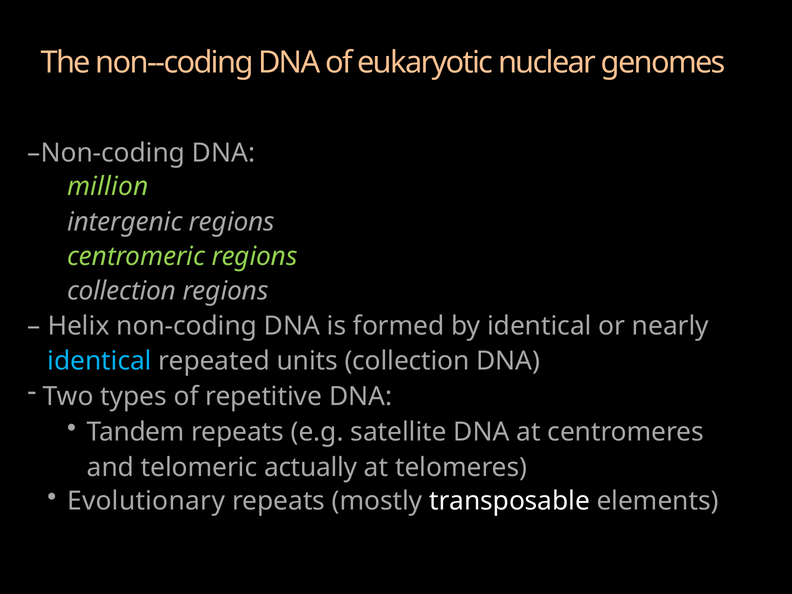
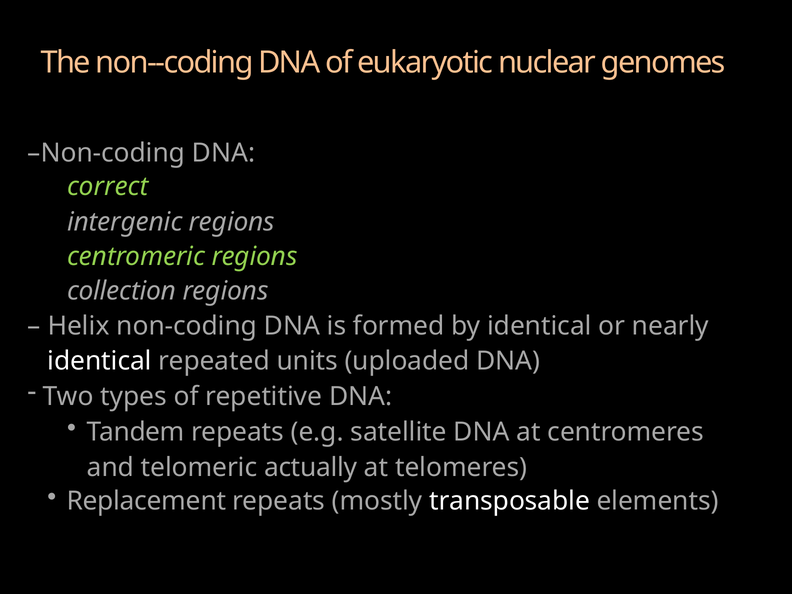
million: million -> correct (108, 187)
identical colour: light blue -> white (99, 361)
units collection: collection -> uploaded (407, 361)
Evolutionary: Evolutionary -> Replacement (146, 501)
